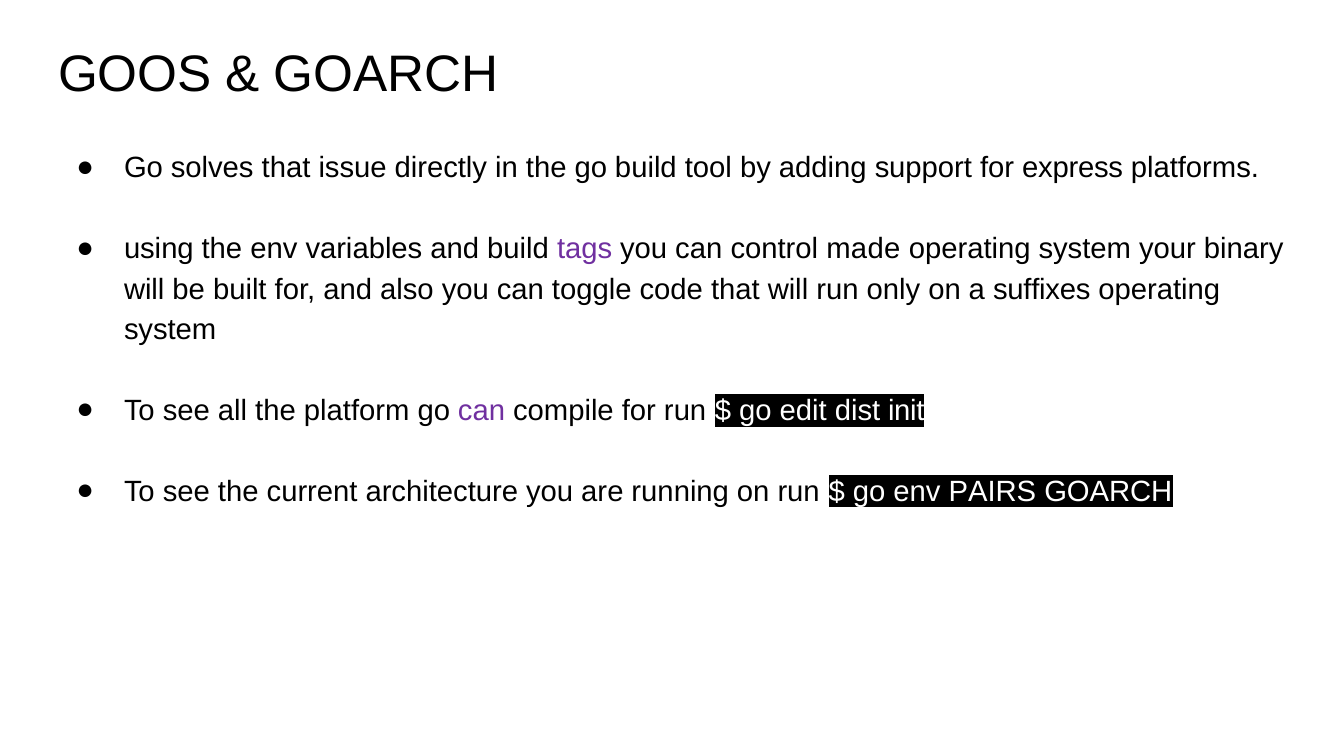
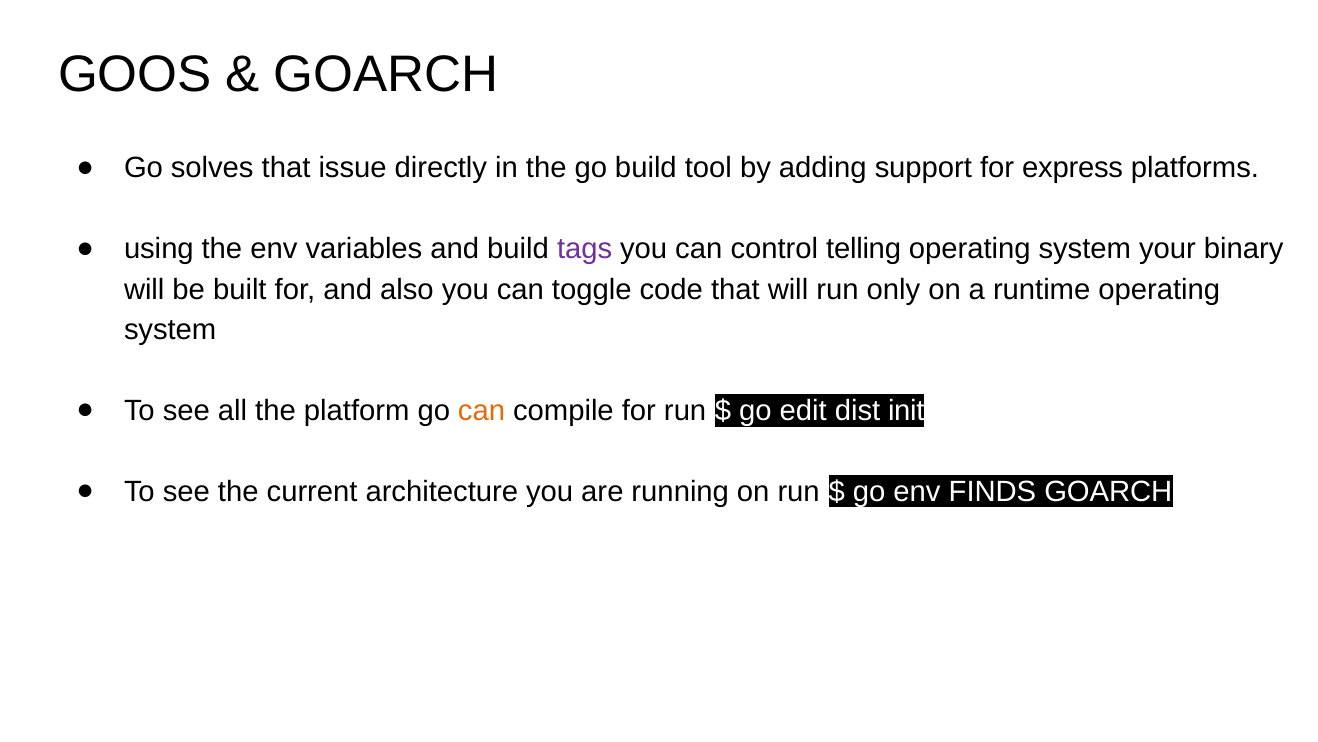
made: made -> telling (864, 249)
suffixes: suffixes -> runtime (1042, 289)
can colour: purple -> orange (481, 410)
PAIRS: PAIRS -> FINDS (992, 491)
